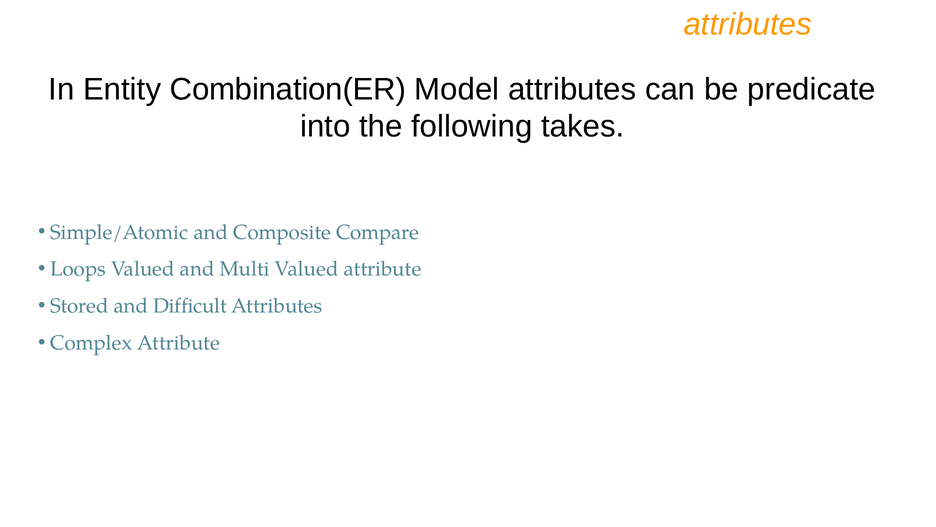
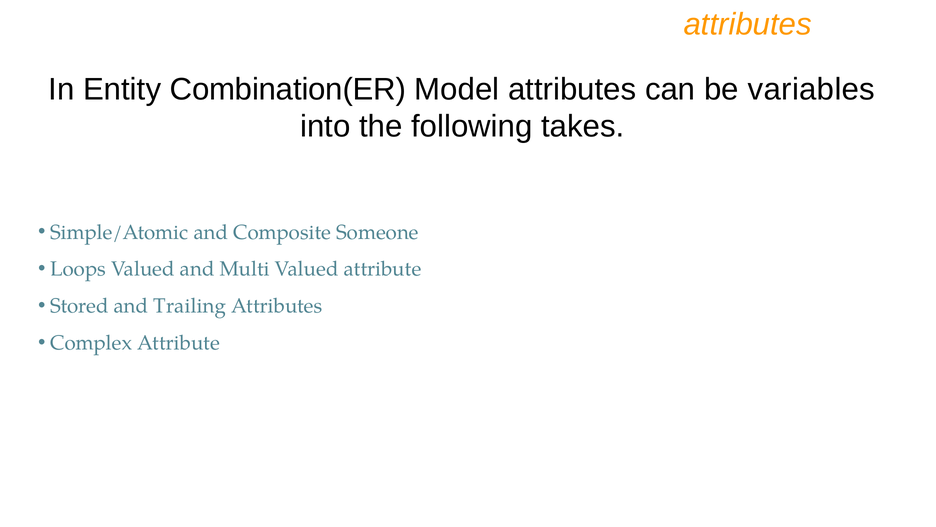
predicate: predicate -> variables (811, 89)
Compare: Compare -> Someone (377, 232)
Difficult: Difficult -> Trailing (190, 306)
